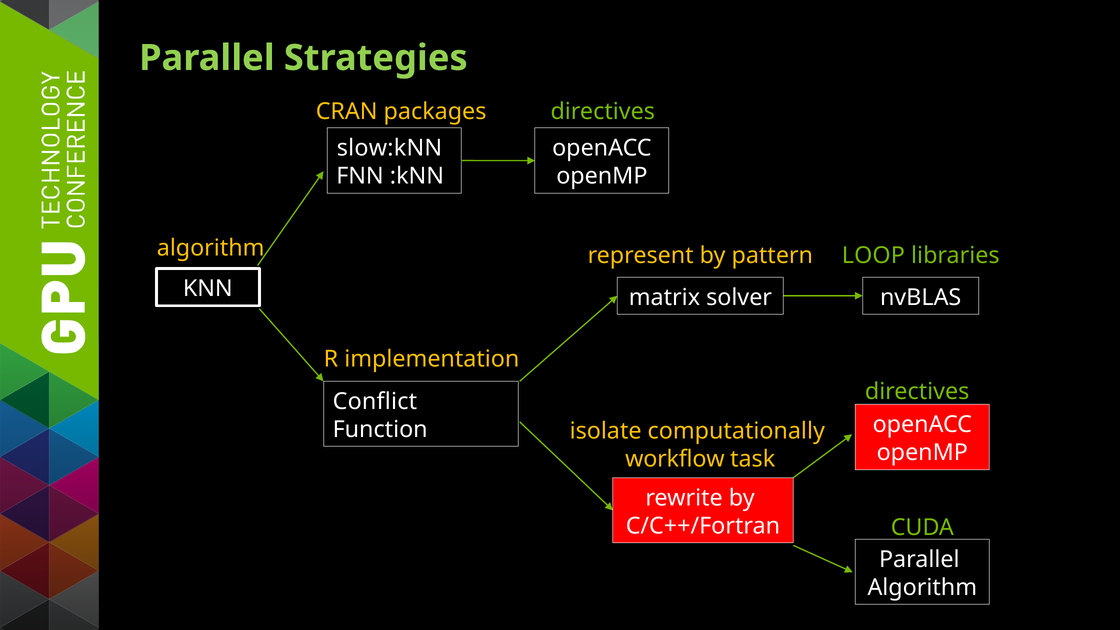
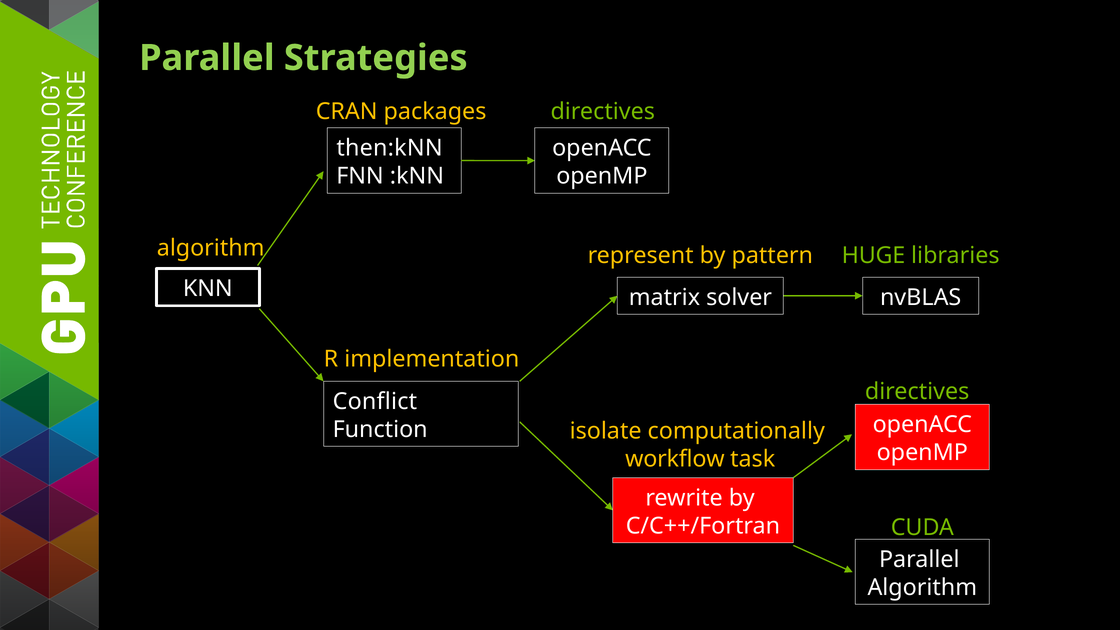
slow:kNN: slow:kNN -> then:kNN (389, 148)
LOOP: LOOP -> HUGE (874, 256)
